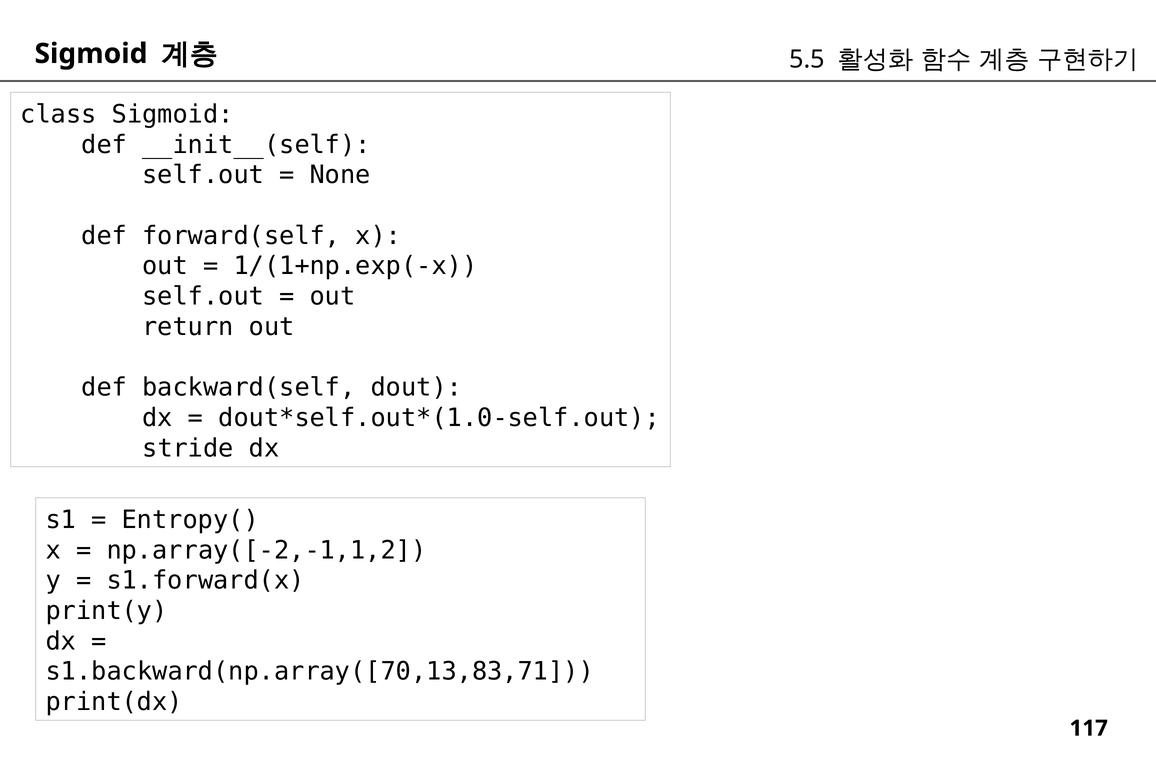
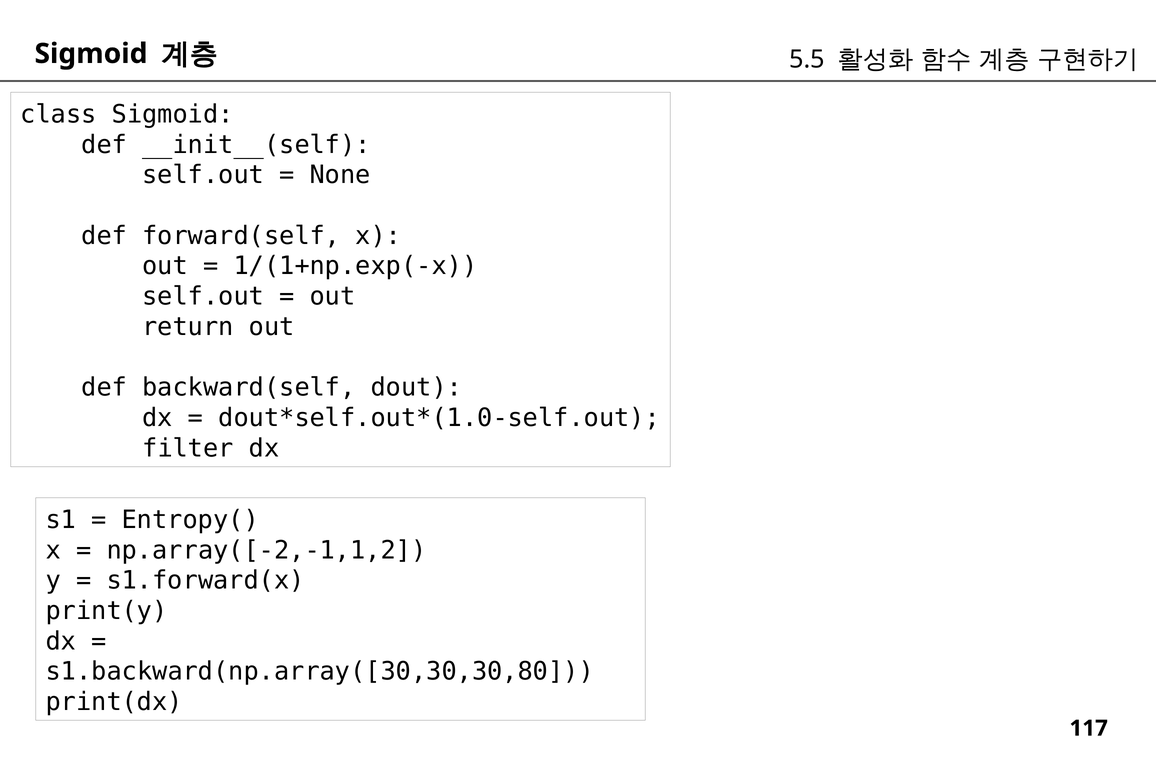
stride: stride -> filter (188, 448)
s1.backward(np.array([70,13,83,71: s1.backward(np.array([70,13,83,71 -> s1.backward(np.array([30,30,30,80 (320, 672)
